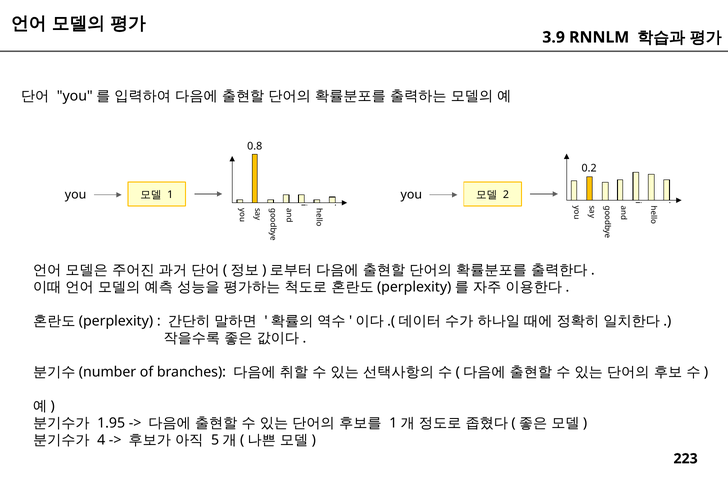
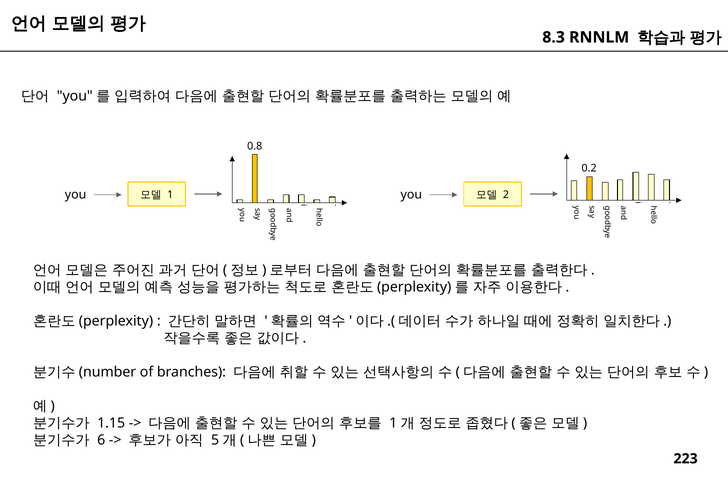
3.9: 3.9 -> 8.3 (554, 37)
1.95: 1.95 -> 1.15 (111, 423)
4: 4 -> 6 (101, 440)
